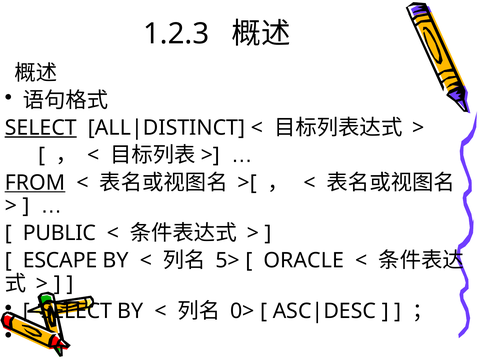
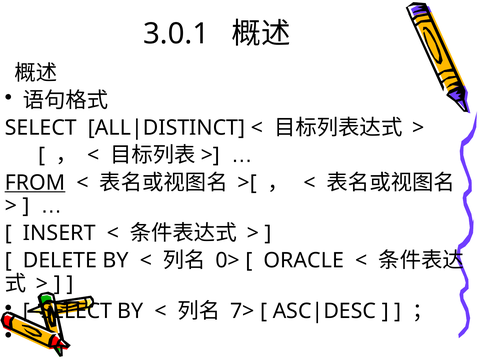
1.2.3: 1.2.3 -> 3.0.1 (176, 34)
SELECT underline: present -> none (41, 128)
PUBLIC: PUBLIC -> INSERT (59, 233)
ESCAPE: ESCAPE -> DELETE (60, 260)
5>: 5> -> 0> (228, 260)
0>: 0> -> 7> (242, 311)
